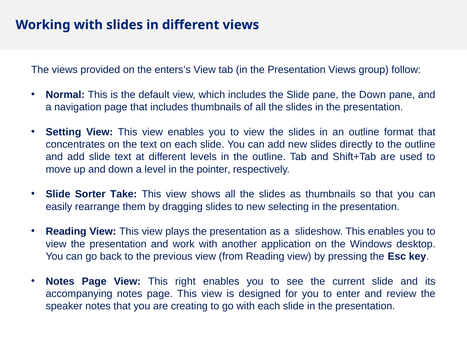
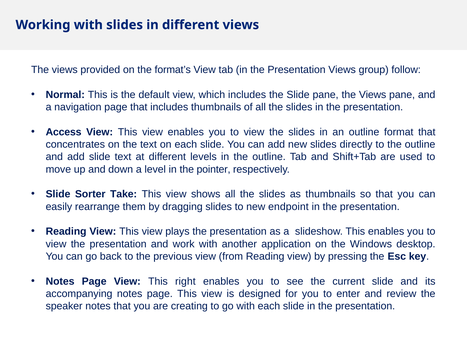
enters’s: enters’s -> format’s (173, 70)
pane the Down: Down -> Views (373, 95)
Setting: Setting -> Access (64, 132)
selecting: selecting -> endpoint (288, 207)
